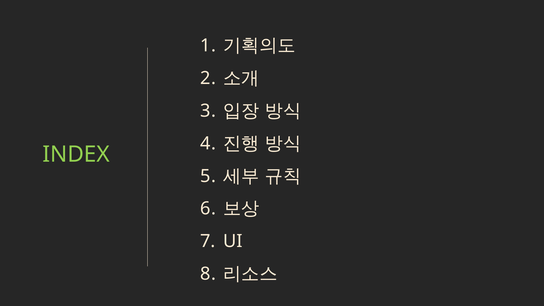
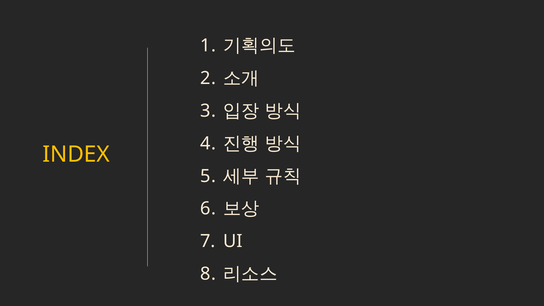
INDEX colour: light green -> yellow (76, 154)
